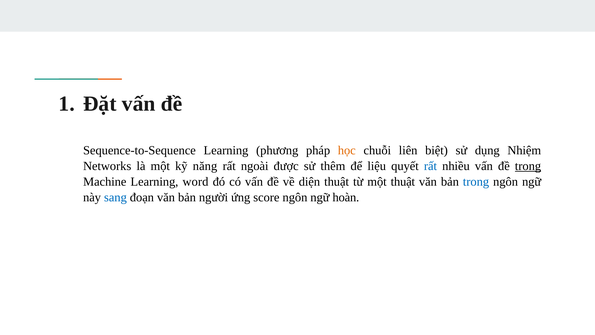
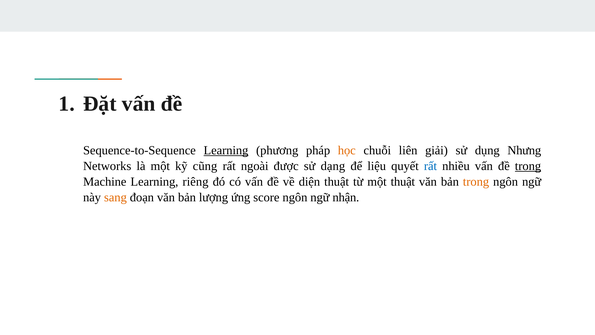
Learning underline: none -> present (226, 150)
biệt: biệt -> giải (437, 150)
Nhiệm: Nhiệm -> Nhưng (524, 150)
năng: năng -> cũng (205, 166)
thêm: thêm -> dạng (333, 166)
word: word -> riêng (195, 182)
trong colour: blue -> orange (476, 182)
sang colour: blue -> orange (115, 197)
người: người -> lượng (213, 197)
hoàn: hoàn -> nhận (346, 197)
